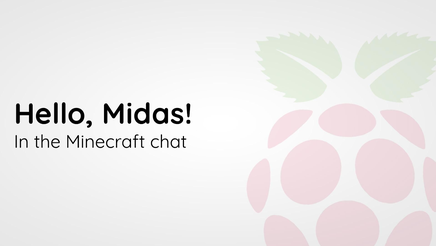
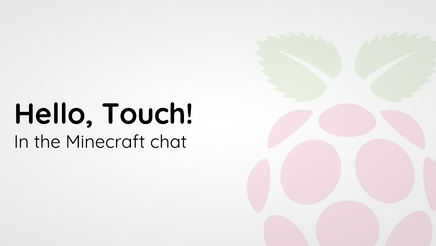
Midas: Midas -> Touch (147, 114)
